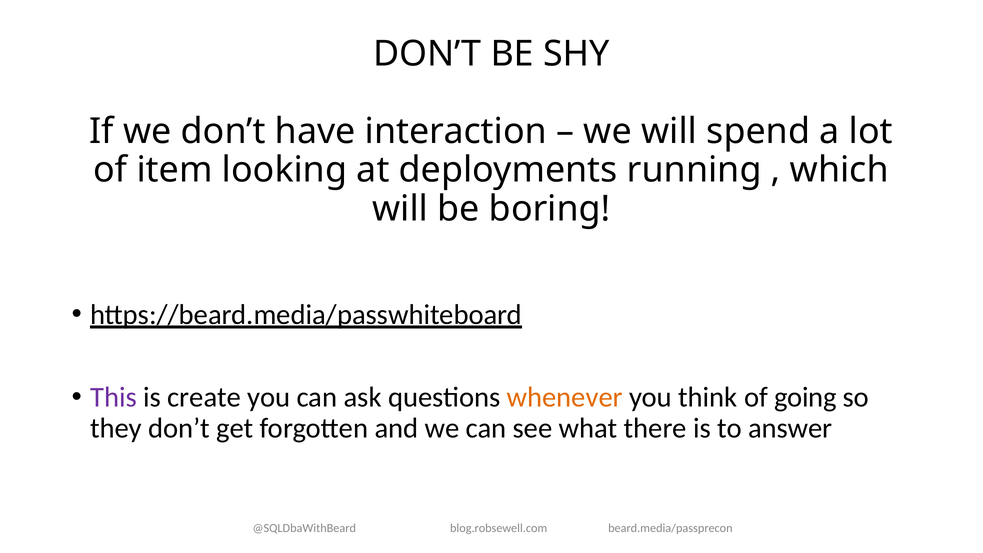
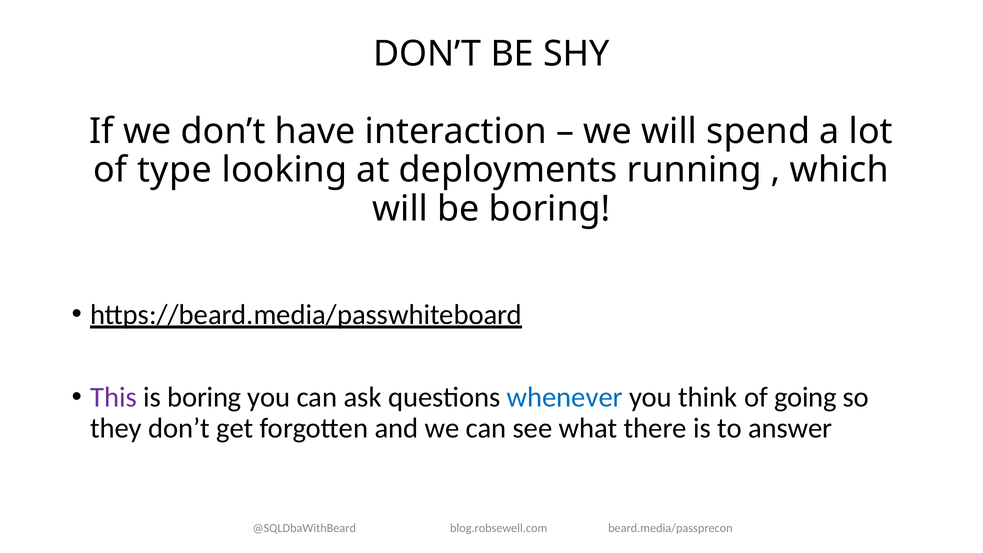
item: item -> type (174, 170)
is create: create -> boring (204, 397)
whenever colour: orange -> blue (565, 397)
